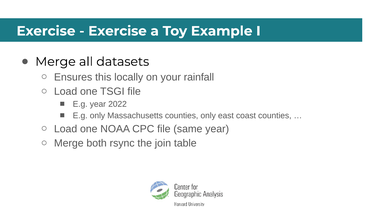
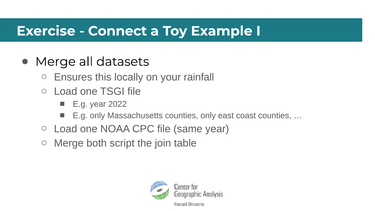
Exercise: Exercise -> Connect (118, 31)
rsync: rsync -> script (122, 143)
